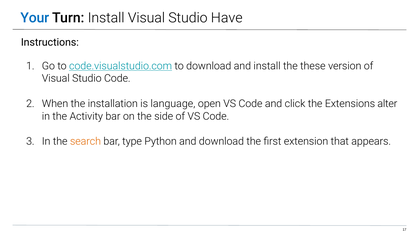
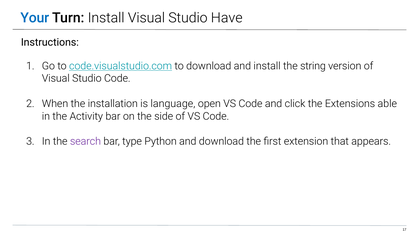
these: these -> string (313, 66)
alter: alter -> able (387, 104)
search colour: orange -> purple (85, 141)
